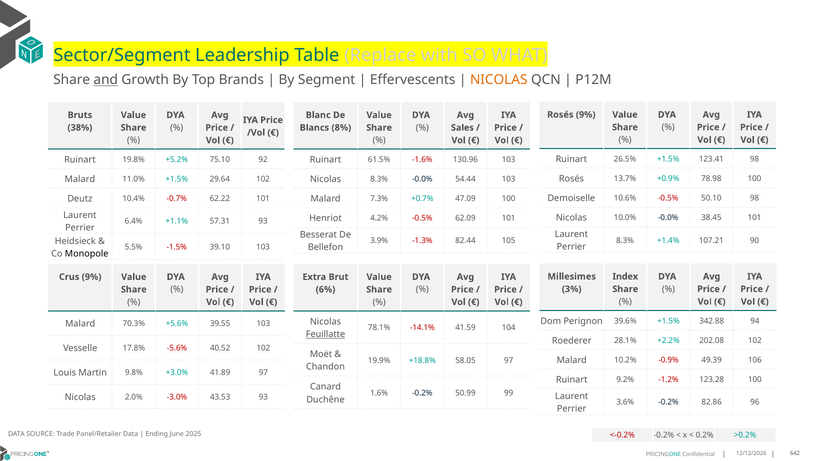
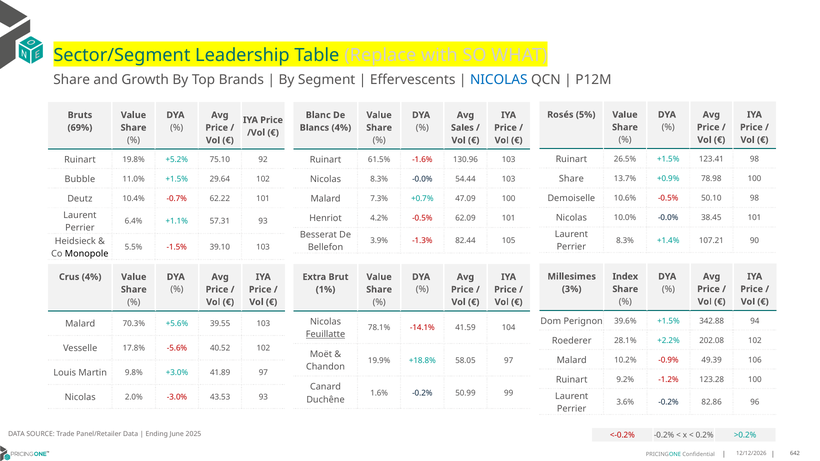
and underline: present -> none (106, 80)
NICOLAS colour: orange -> blue (499, 80)
Rosés 9%: 9% -> 5% (586, 115)
38%: 38% -> 69% (80, 128)
Blancs 8%: 8% -> 4% (341, 128)
Rosés: Rosés -> Share (571, 179)
Malard: Malard -> Bubble (80, 179)
Crus 9%: 9% -> 4% (92, 277)
6%: 6% -> 1% (325, 290)
